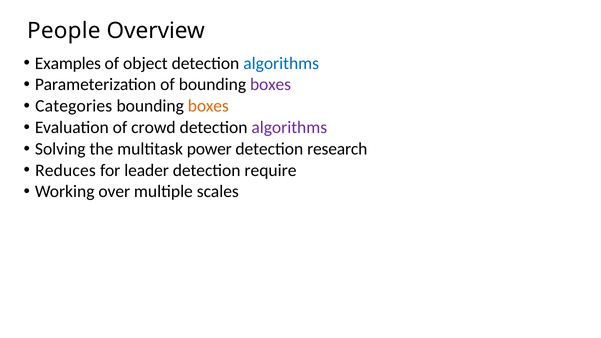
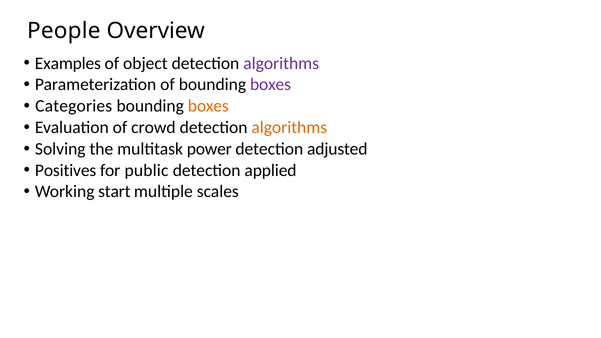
algorithms colour: blue -> purple (281, 63)
algorithms colour: purple -> orange (289, 128)
research: research -> adjusted (337, 149)
Reduces: Reduces -> Positives (66, 170)
leader: leader -> public (146, 170)
require: require -> applied (271, 170)
over: over -> start (114, 192)
